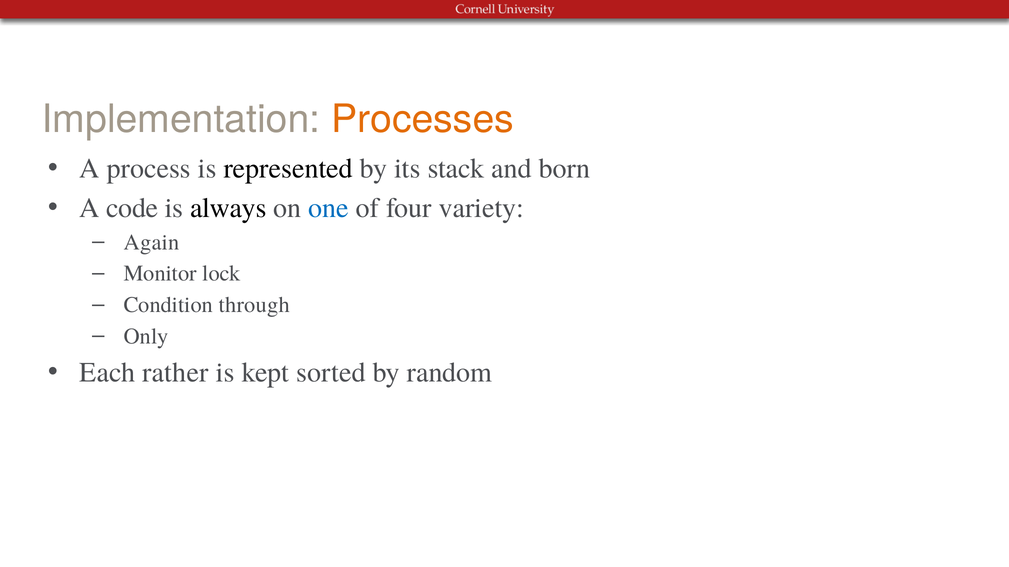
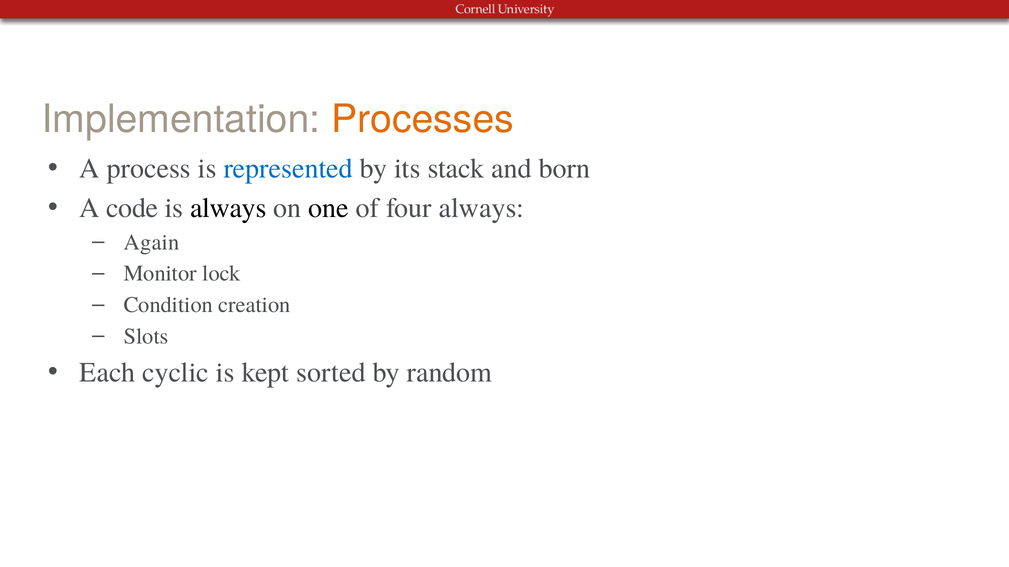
represented colour: black -> blue (288, 169)
one colour: blue -> black (328, 208)
four variety: variety -> always (482, 208)
through: through -> creation (254, 305)
Only: Only -> Slots (146, 337)
rather: rather -> cyclic (176, 373)
